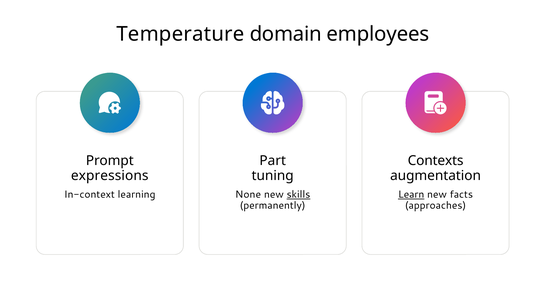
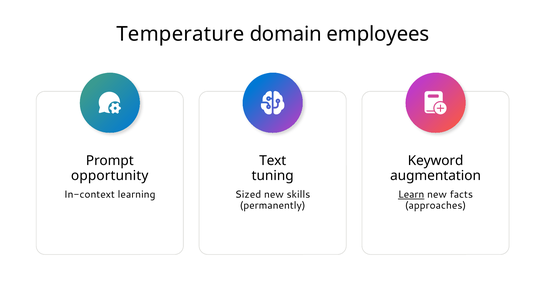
Part: Part -> Text (273, 161)
Contexts: Contexts -> Keyword (436, 161)
expressions: expressions -> opportunity (110, 175)
None: None -> Sized (248, 194)
skills underline: present -> none (298, 194)
